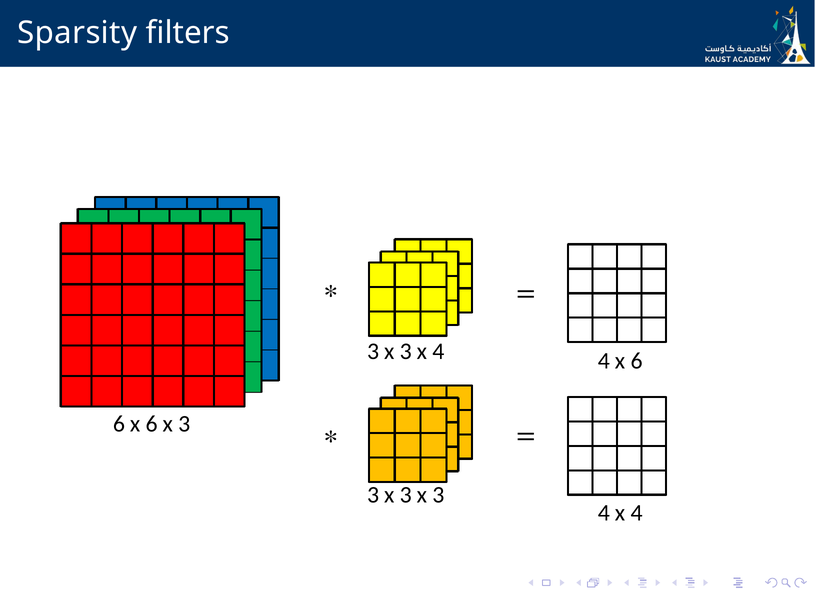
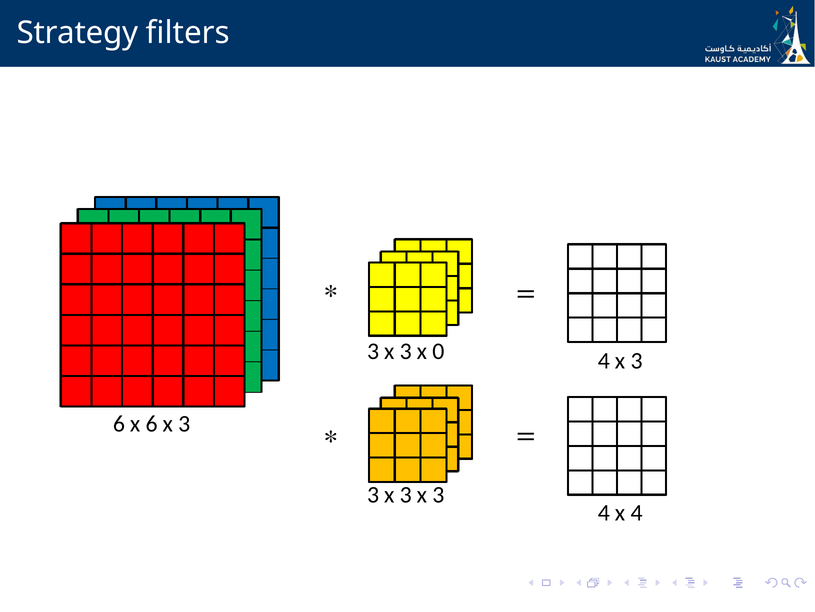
Sparsity: Sparsity -> Strategy (77, 33)
3 x 4: 4 -> 0 (438, 351)
4 x 6: 6 -> 3 (637, 361)
